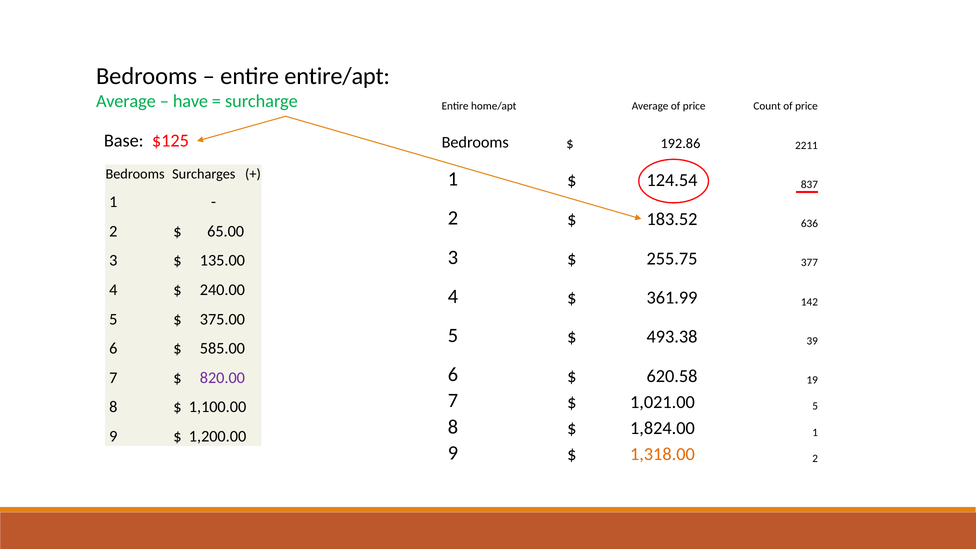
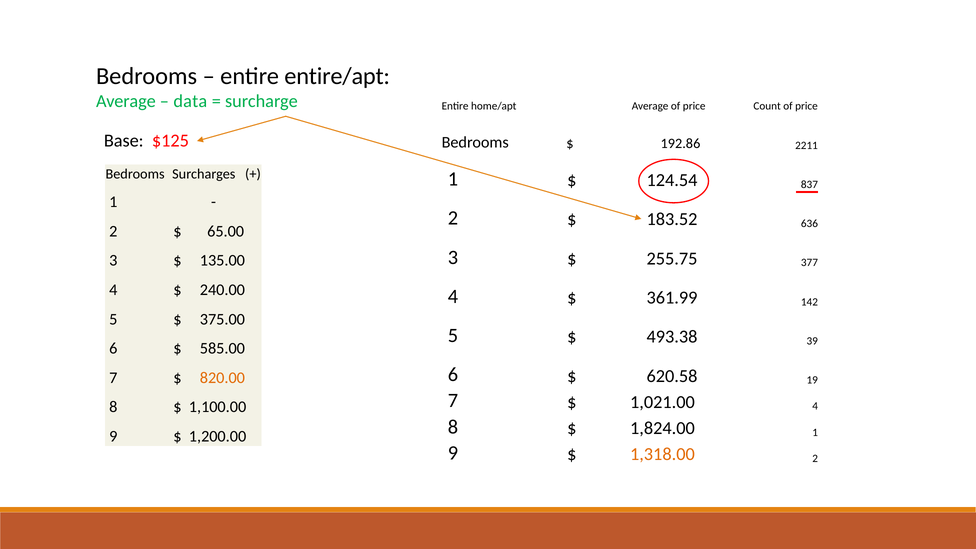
have: have -> data (190, 101)
820.00 colour: purple -> orange (222, 378)
1,021.00 5: 5 -> 4 (815, 406)
